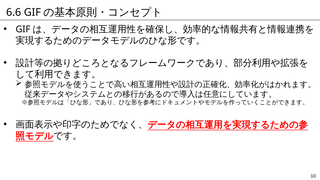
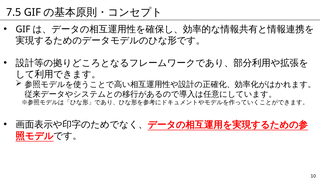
6.6: 6.6 -> 7.5 (14, 12)
